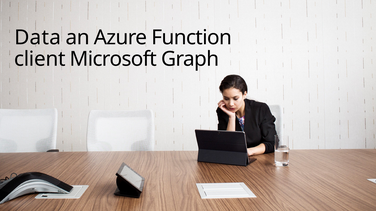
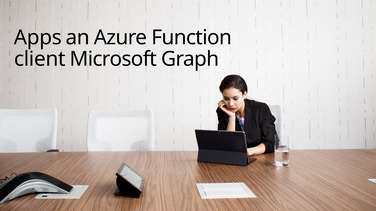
Data: Data -> Apps (38, 38)
